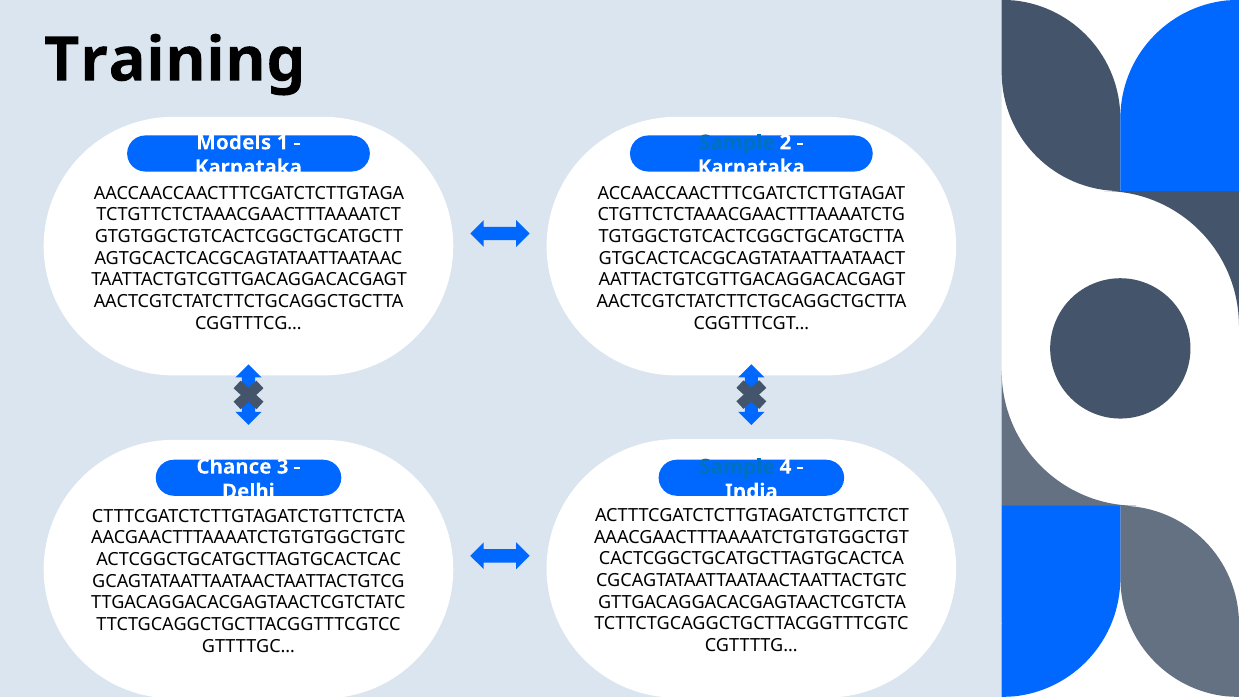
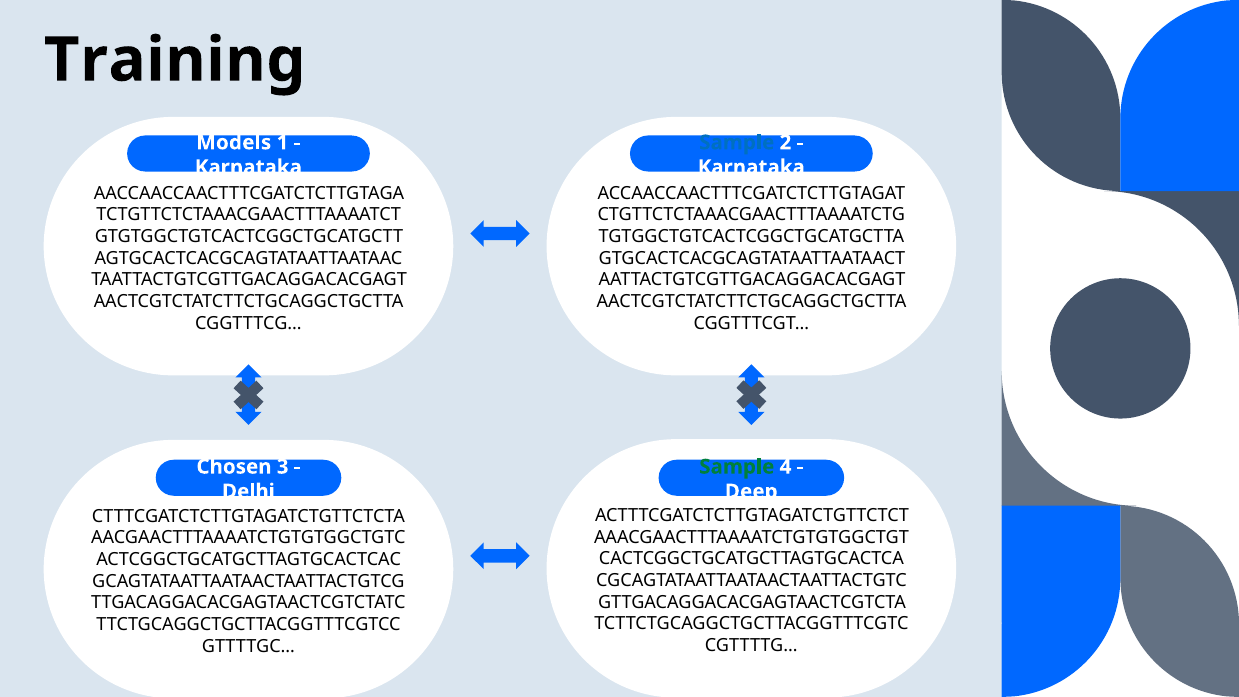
Chance: Chance -> Chosen (234, 467)
Sample colour: blue -> green (737, 467)
India: India -> Deep (751, 492)
